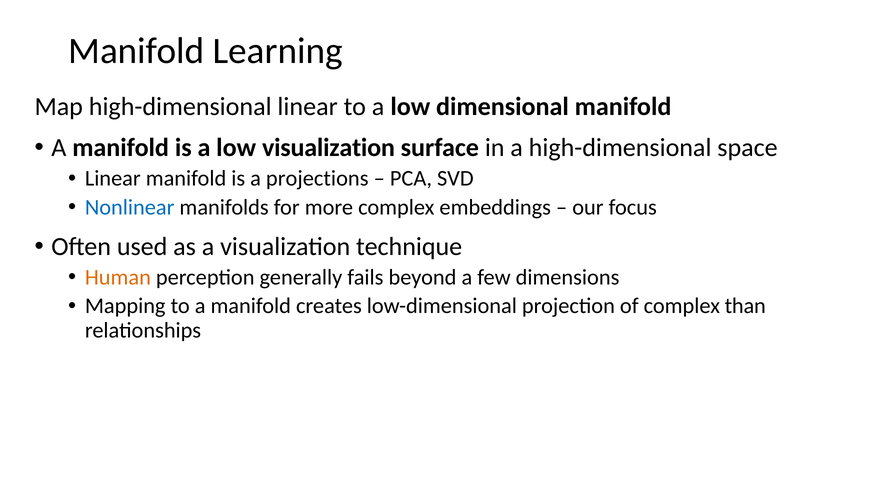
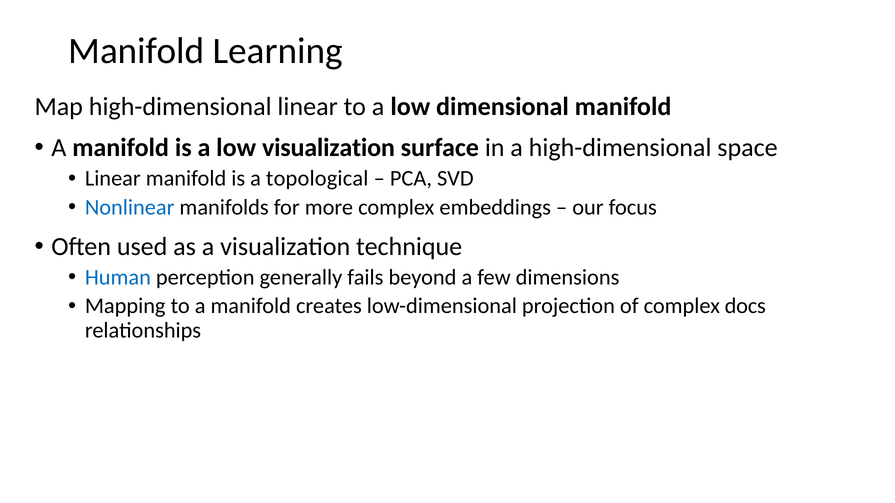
projections: projections -> topological (317, 179)
Human colour: orange -> blue (118, 277)
than: than -> docs (745, 306)
